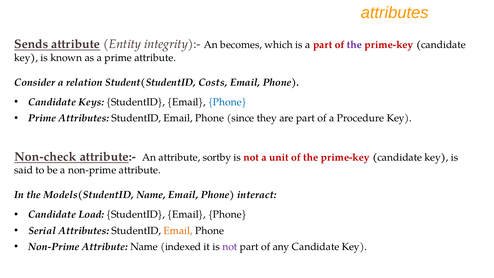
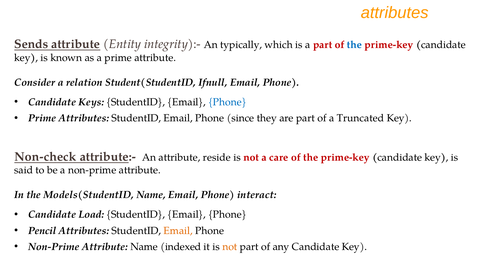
becomes: becomes -> typically (241, 45)
the colour: purple -> blue (354, 45)
Costs: Costs -> Ifnull (213, 82)
Procedure: Procedure -> Truncated (361, 118)
sortby: sortby -> reside (217, 157)
unit: unit -> care (279, 157)
Serial: Serial -> Pencil (42, 231)
not colour: purple -> orange (230, 247)
